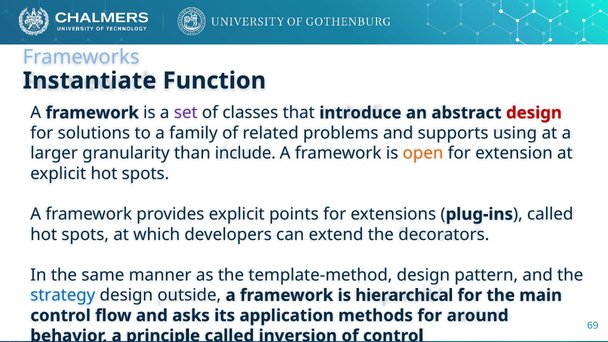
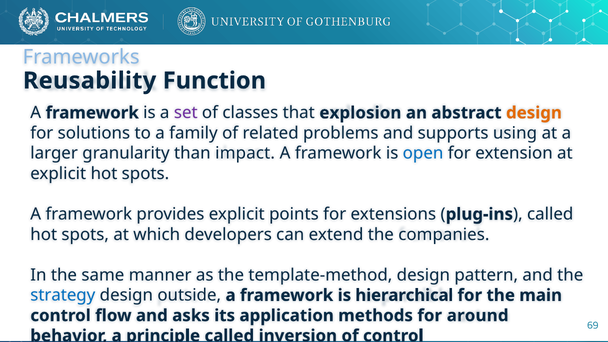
Instantiate: Instantiate -> Reusability (90, 81)
introduce: introduce -> explosion (360, 113)
design colour: red -> orange (534, 113)
include: include -> impact (245, 153)
open colour: orange -> blue (423, 153)
decorators: decorators -> companies (444, 234)
